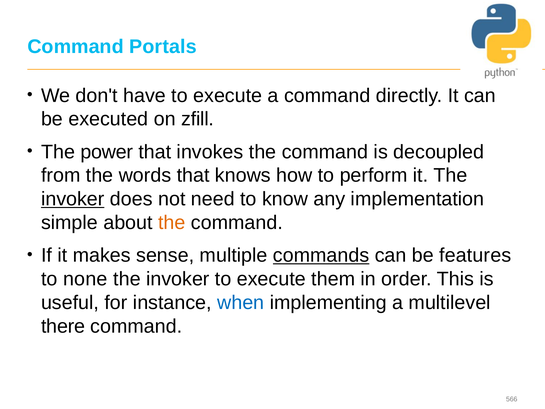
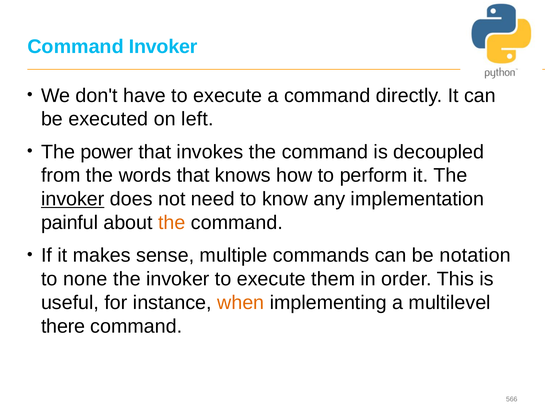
Command Portals: Portals -> Invoker (163, 47)
zfill: zfill -> left (197, 119)
simple: simple -> painful (70, 223)
commands underline: present -> none (321, 255)
features: features -> notation (475, 255)
when colour: blue -> orange (241, 302)
